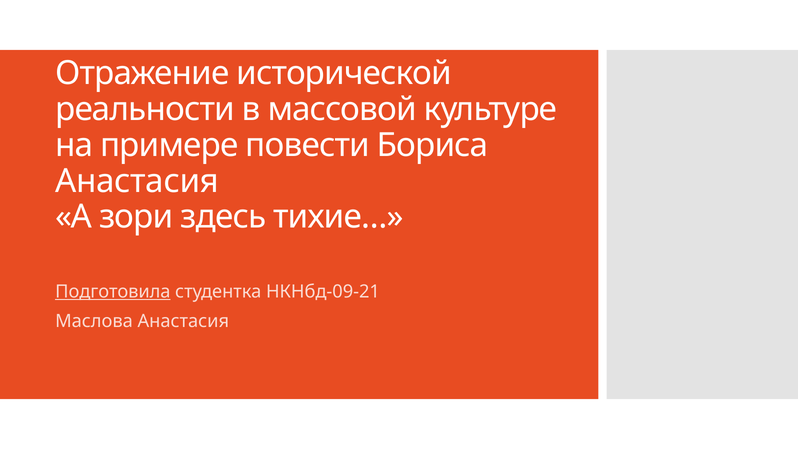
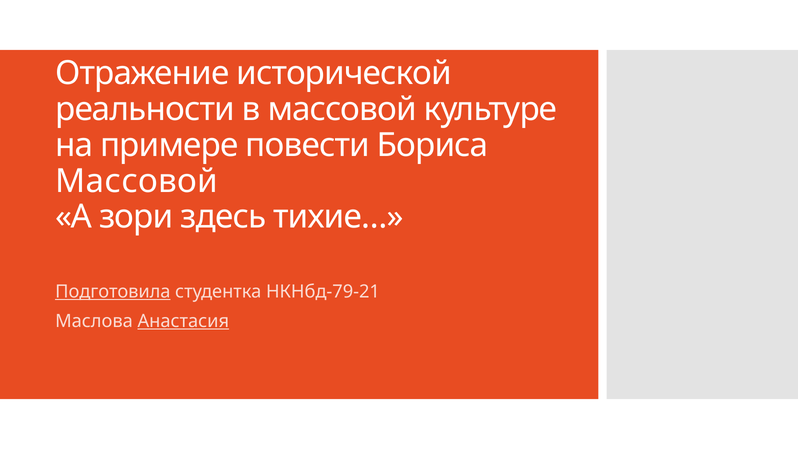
Анастасия: Анастасия -> Массовой (137, 181)
НКНбд-09-21: НКНбд-09-21 -> НКНбд-79-21 (323, 291)
Анастасия underline: none -> present (183, 321)
